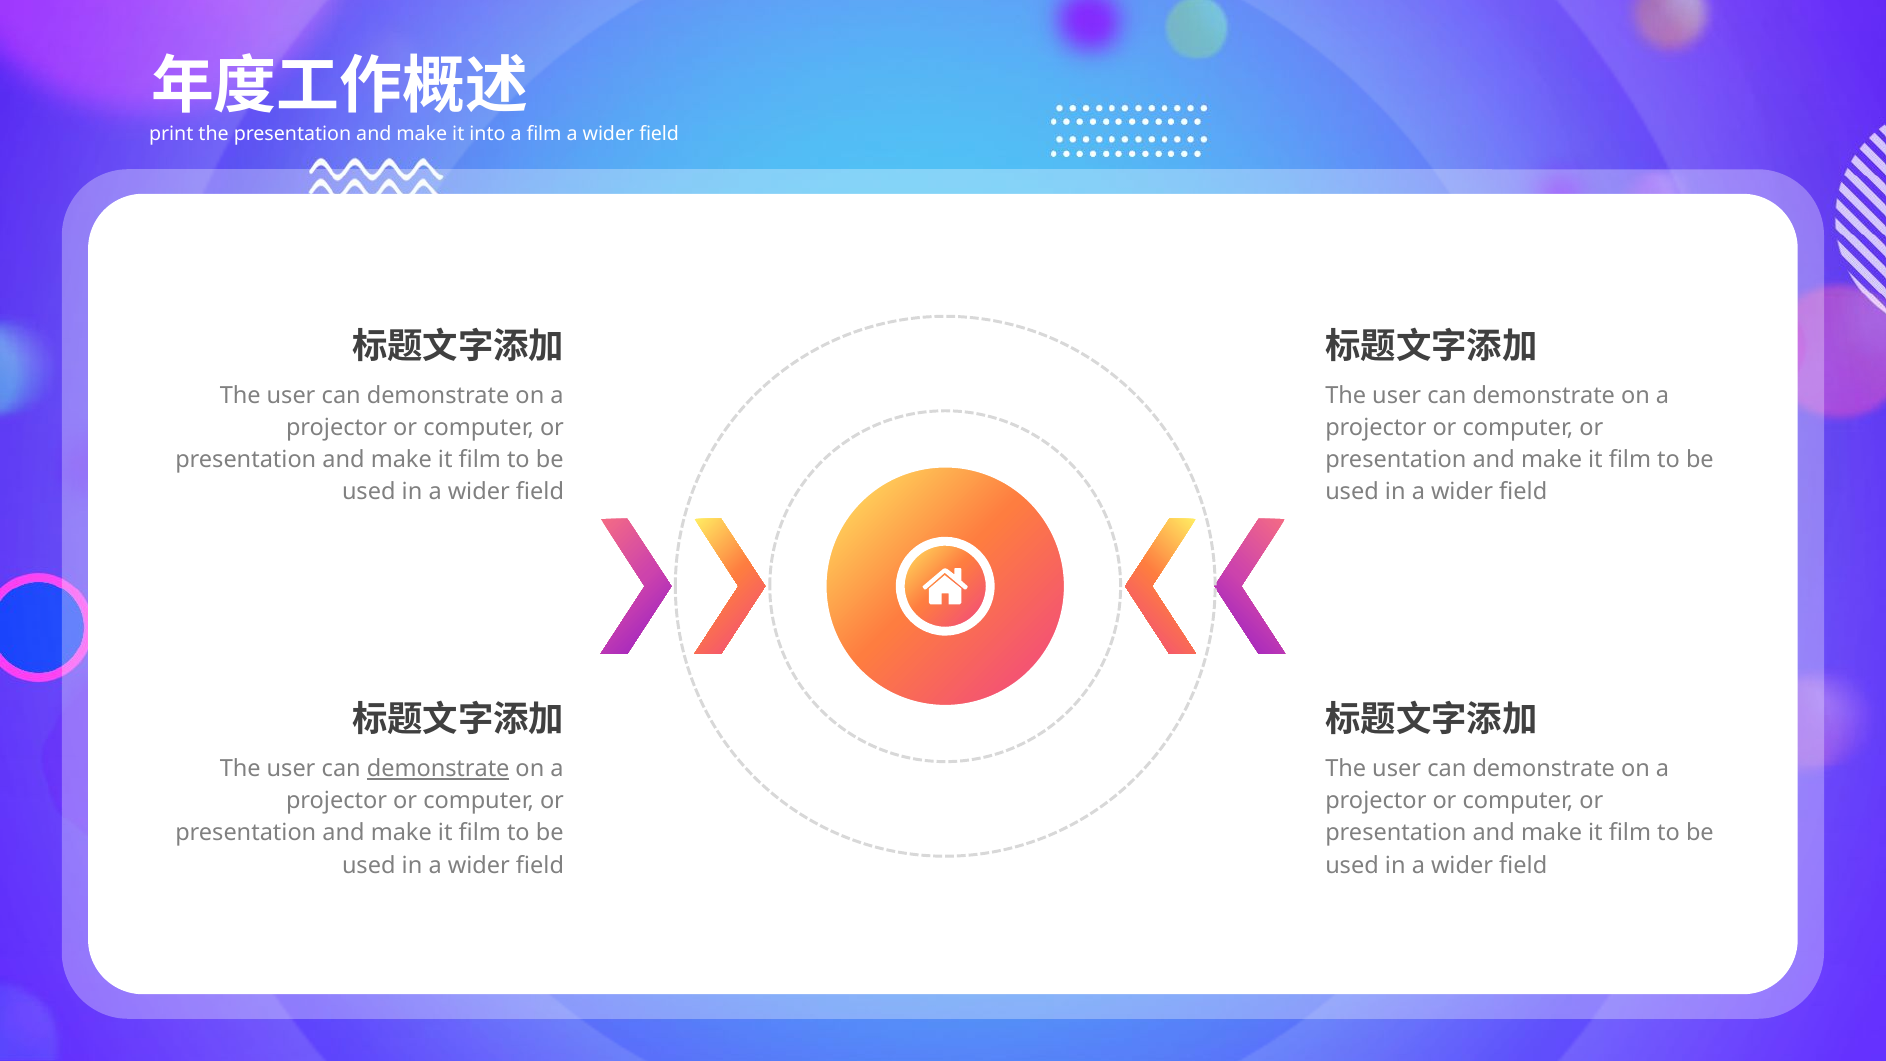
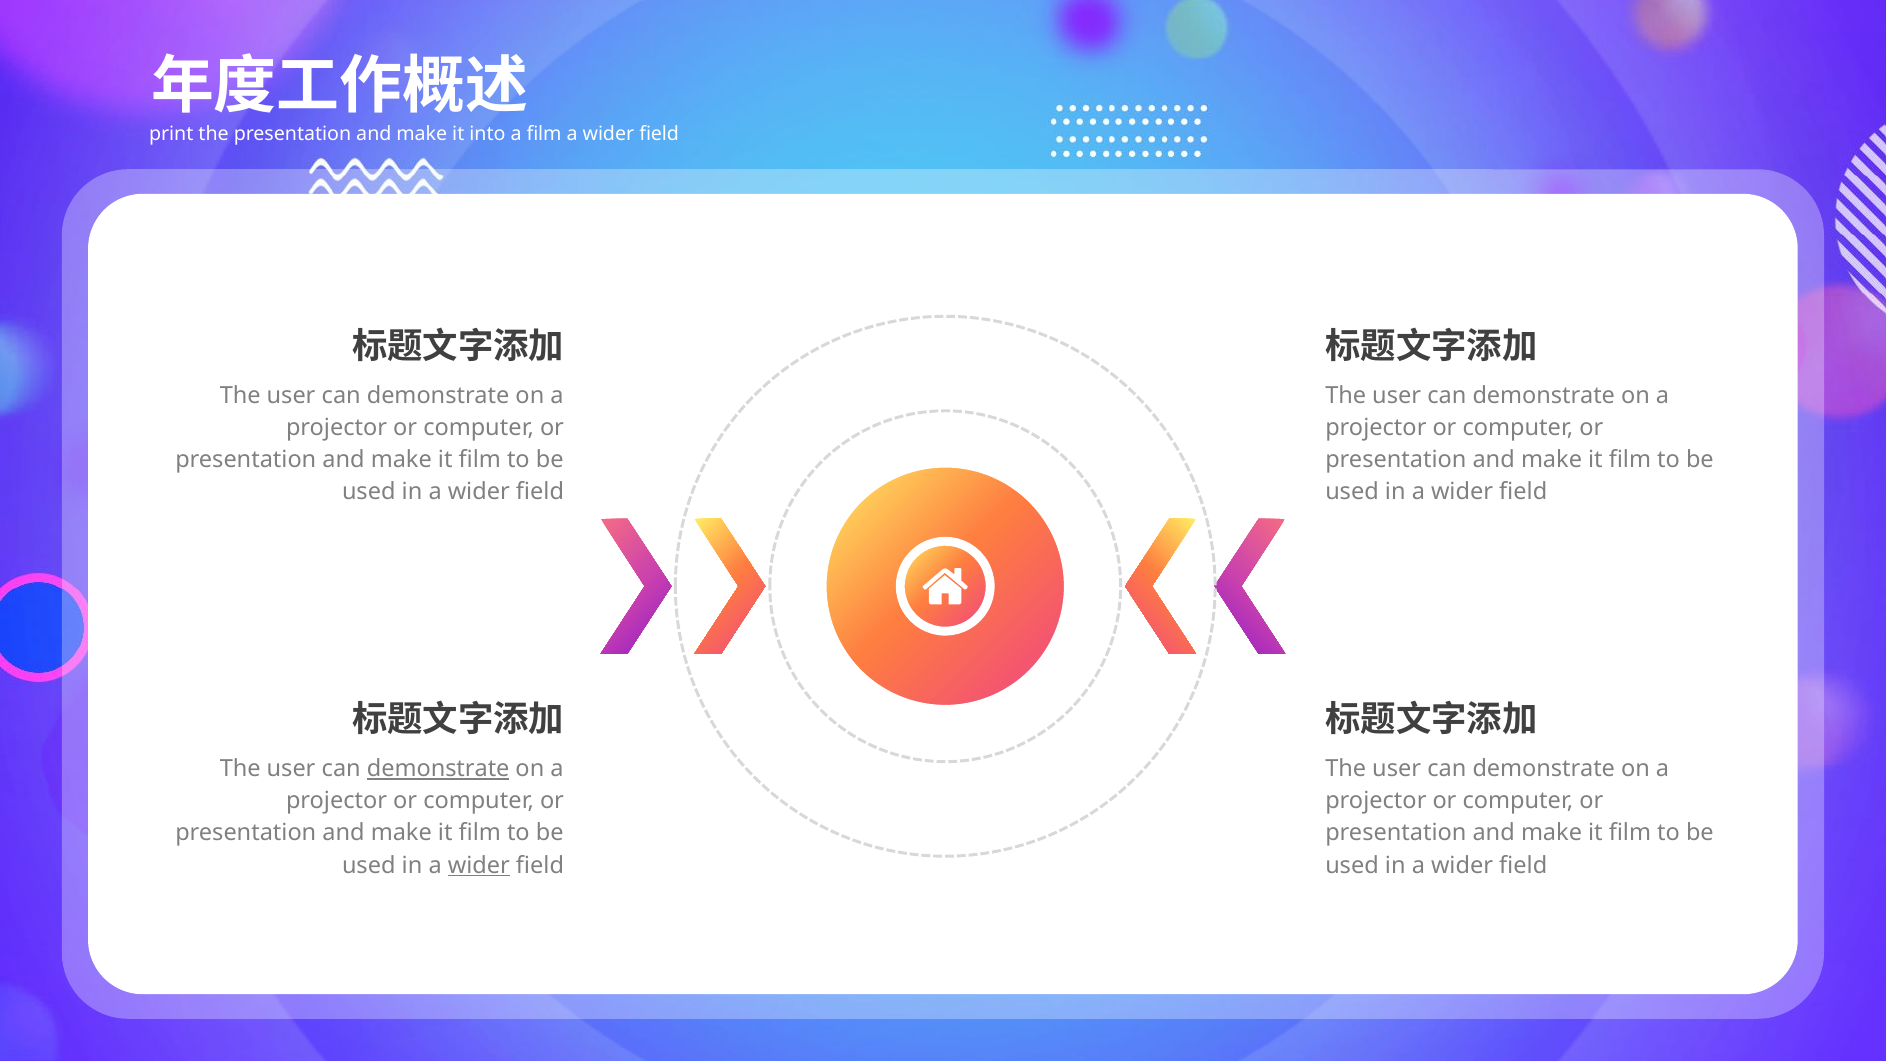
wider underline: none -> present (479, 865)
